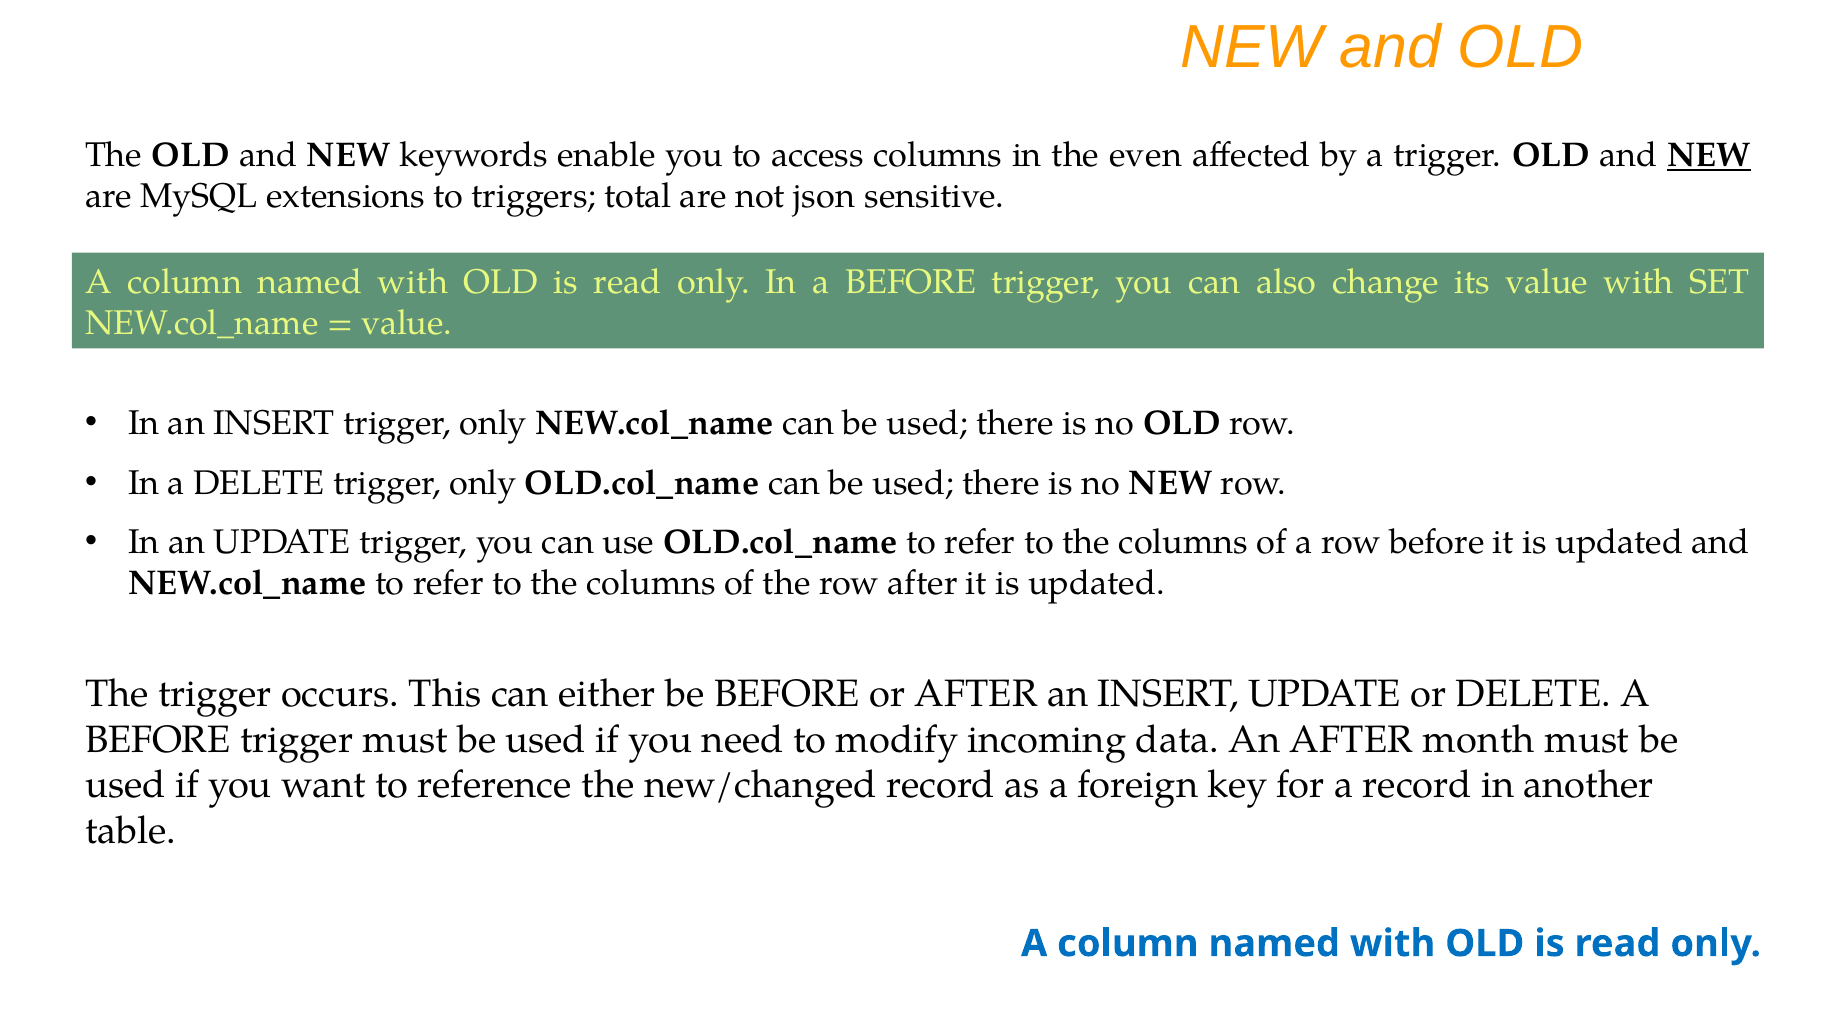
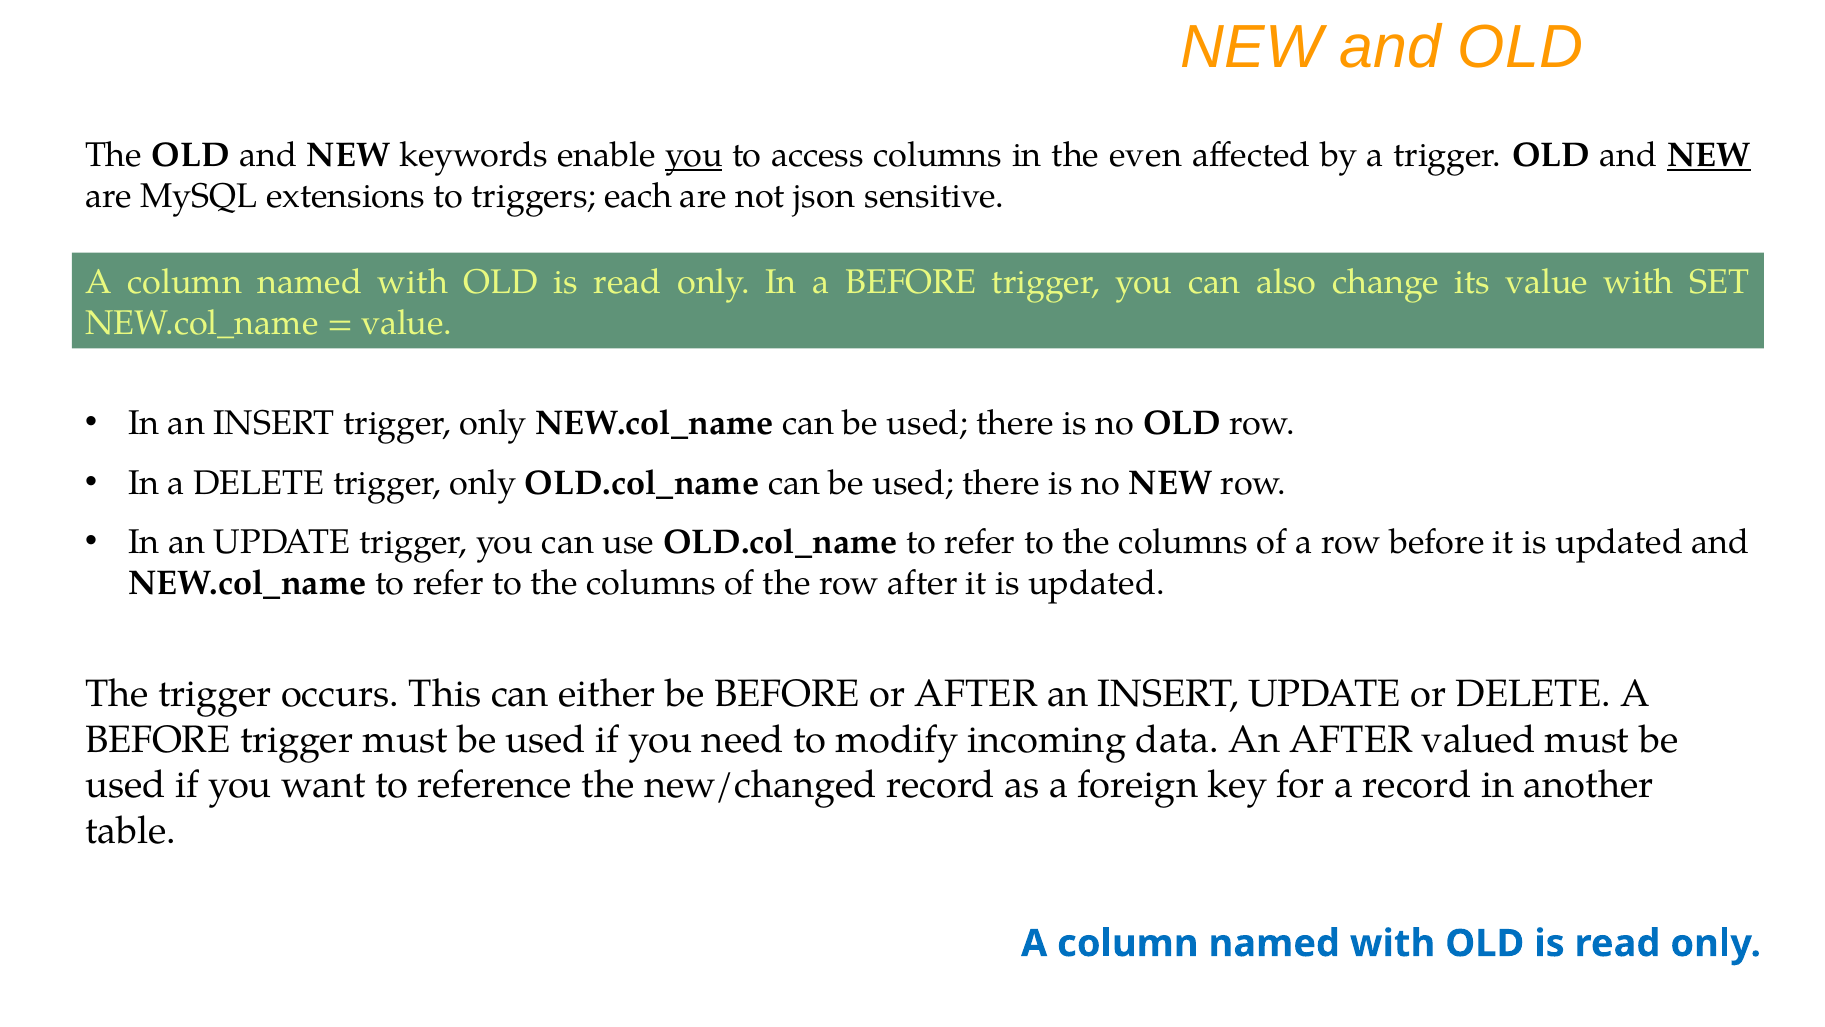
you underline: none -> present (694, 155)
total: total -> each (638, 196)
month: month -> valued (1479, 739)
